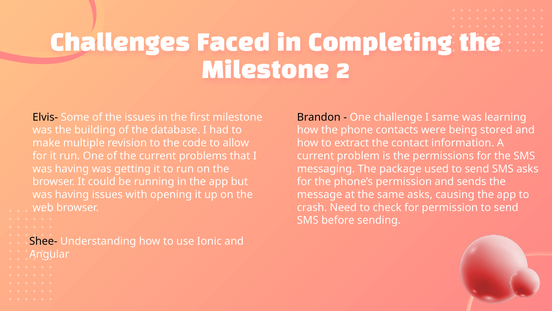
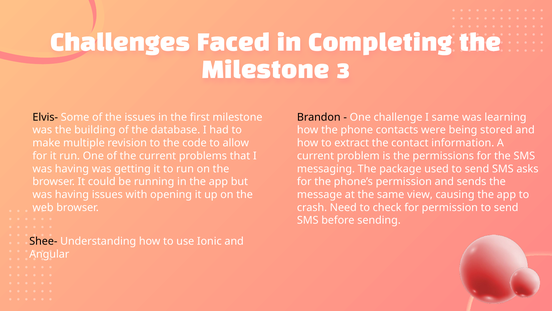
2: 2 -> 3 (343, 71)
same asks: asks -> view (420, 194)
